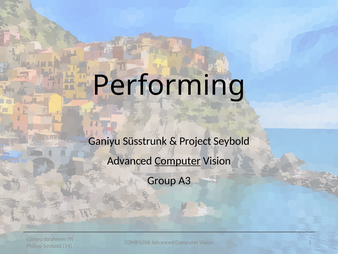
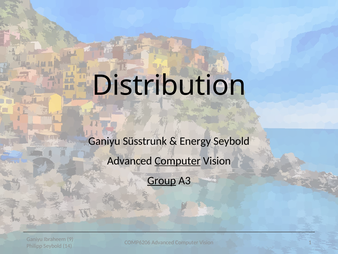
Performing: Performing -> Distribution (169, 85)
Project: Project -> Energy (195, 141)
Group underline: none -> present (162, 180)
